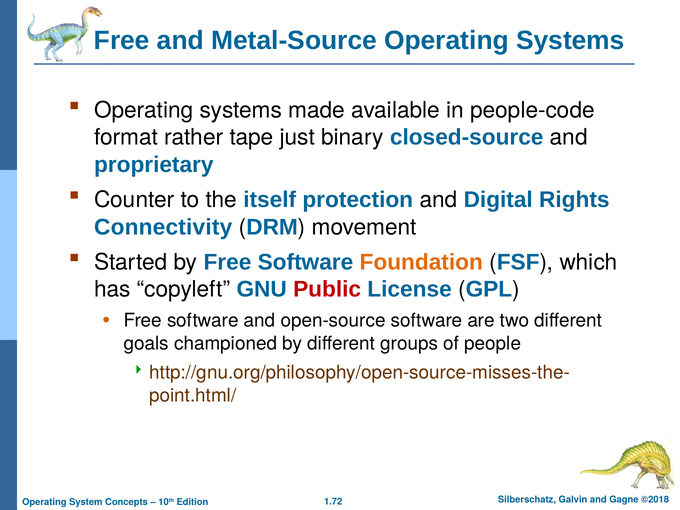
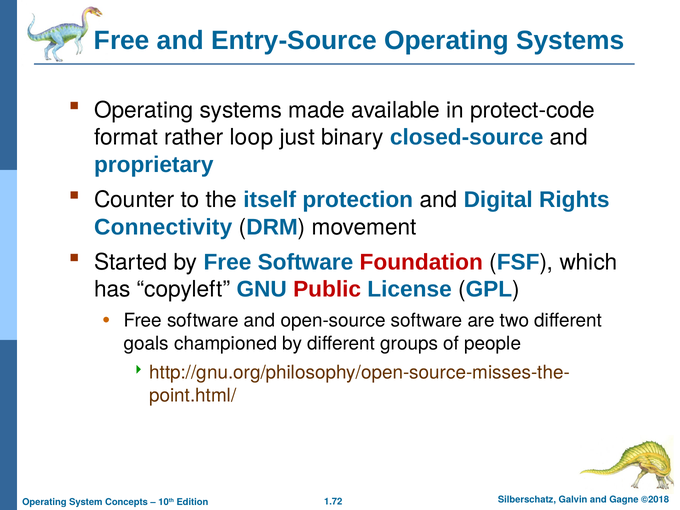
Metal-Source: Metal-Source -> Entry-Source (294, 40)
people-code: people-code -> protect-code (532, 110)
tape: tape -> loop (251, 138)
Foundation colour: orange -> red (421, 262)
